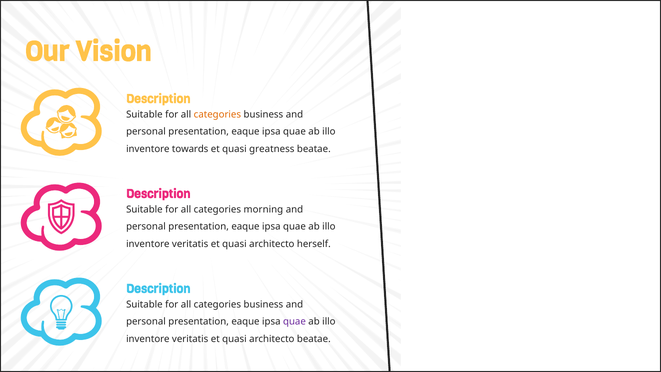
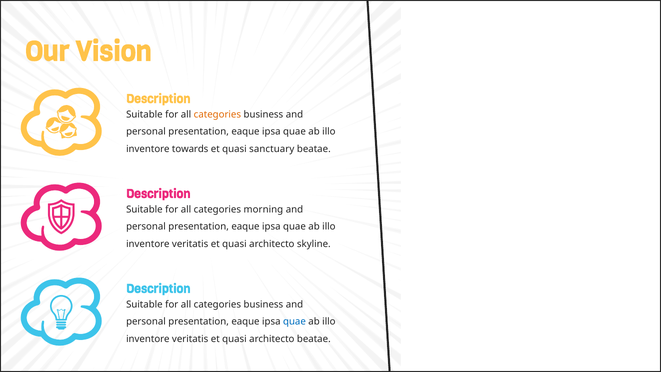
greatness: greatness -> sanctuary (272, 149)
herself: herself -> skyline (314, 244)
quae colour: purple -> blue (294, 322)
